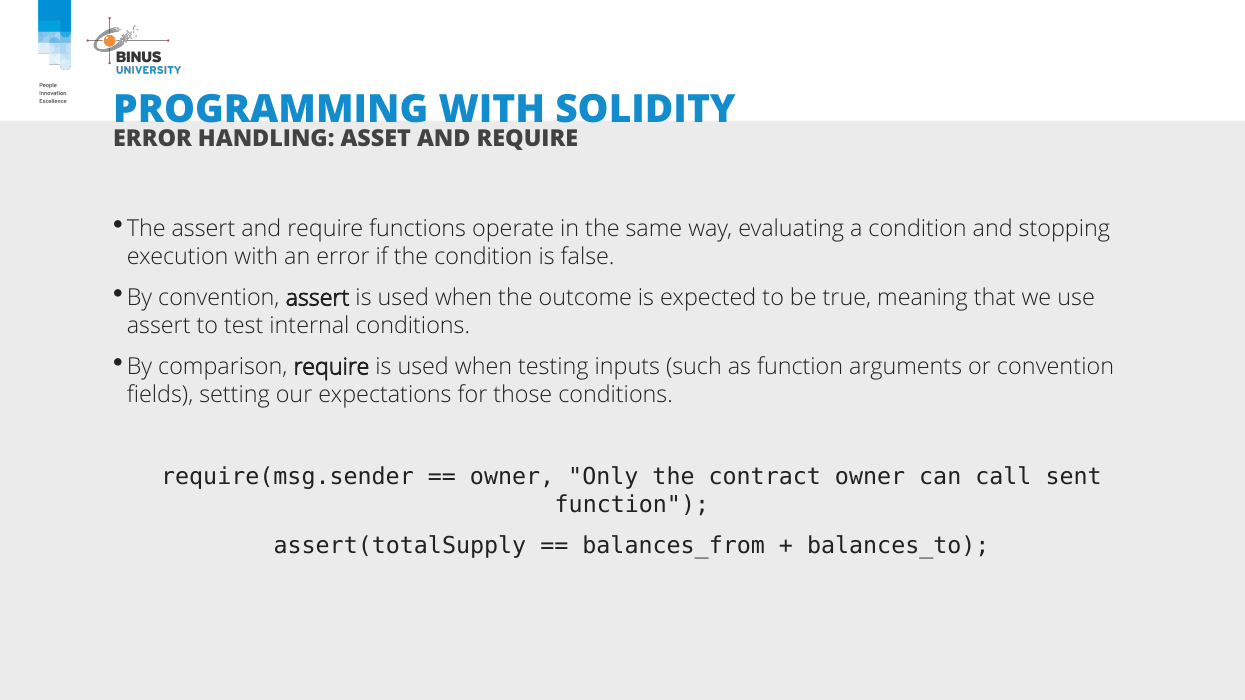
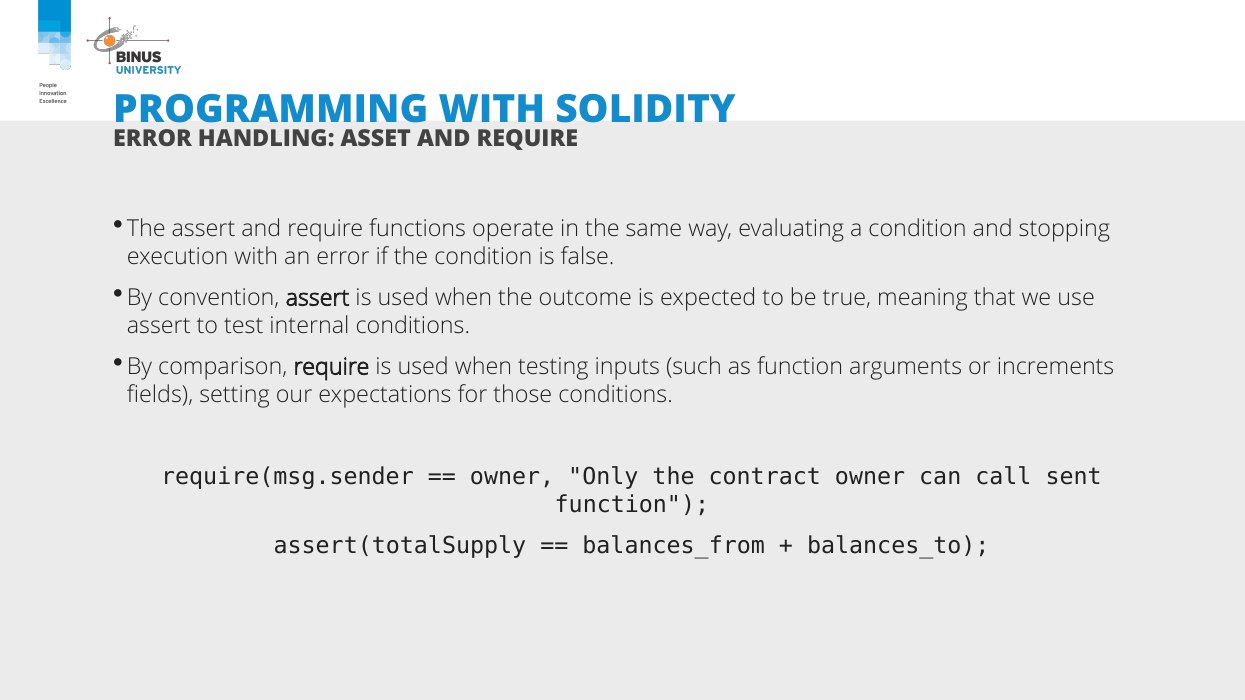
or convention: convention -> increments (1056, 367)
